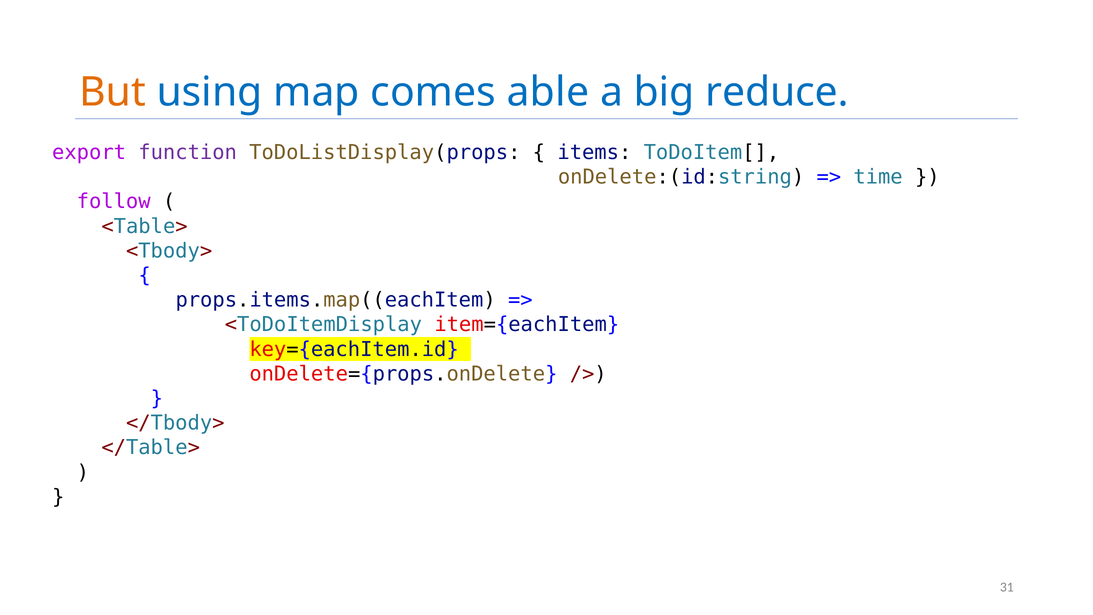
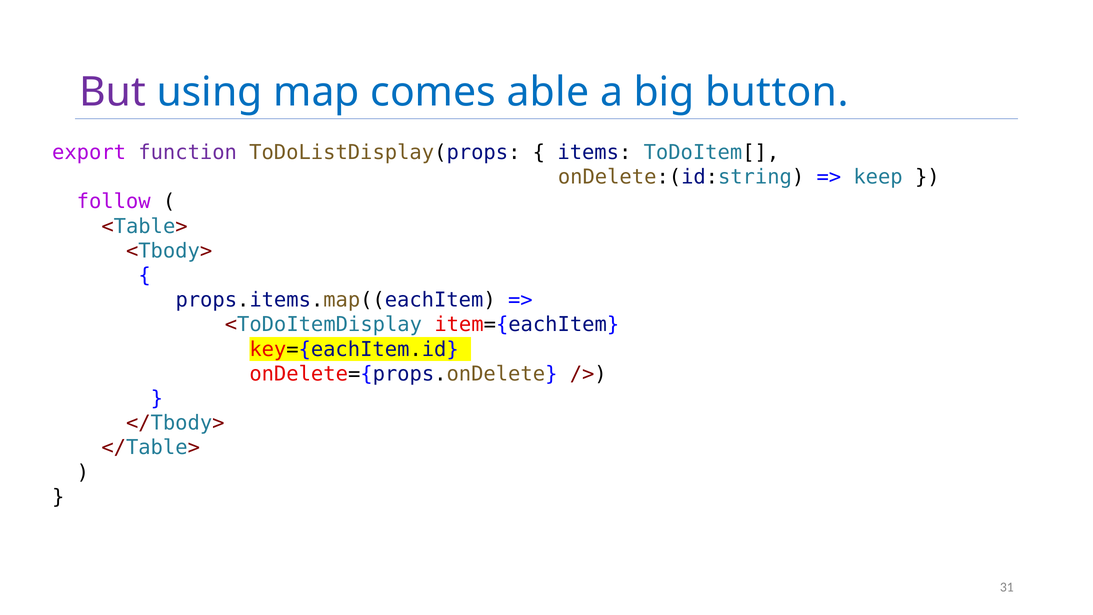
But colour: orange -> purple (113, 92)
reduce: reduce -> button (777, 92)
time: time -> keep (878, 177)
